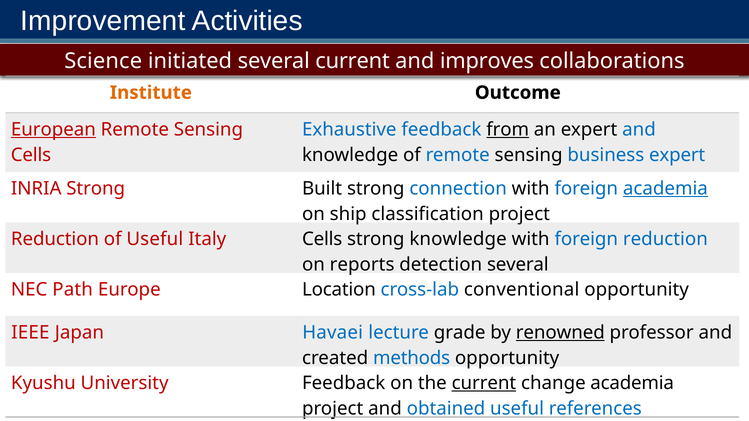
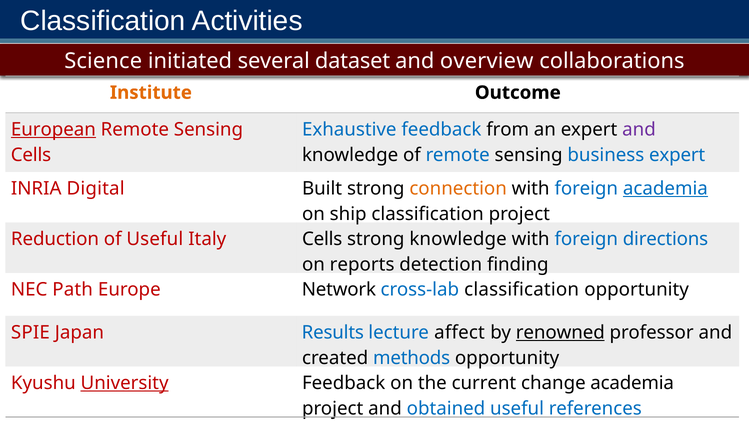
Improvement: Improvement -> Classification (103, 21)
several current: current -> dataset (353, 61)
improves: improves -> overview (487, 61)
from underline: present -> none (508, 130)
and colour: blue -> purple (639, 130)
INRIA Strong: Strong -> Digital (96, 189)
connection colour: blue -> orange (458, 189)
foreign reduction: reduction -> directions (665, 239)
detection several: several -> finding (518, 265)
Location: Location -> Network (339, 290)
cross-lab conventional: conventional -> classification (522, 290)
IEEE: IEEE -> SPIE (30, 333)
Havaei: Havaei -> Results (333, 333)
grade: grade -> affect (460, 333)
University underline: none -> present (125, 383)
current underline: present -> none (484, 383)
